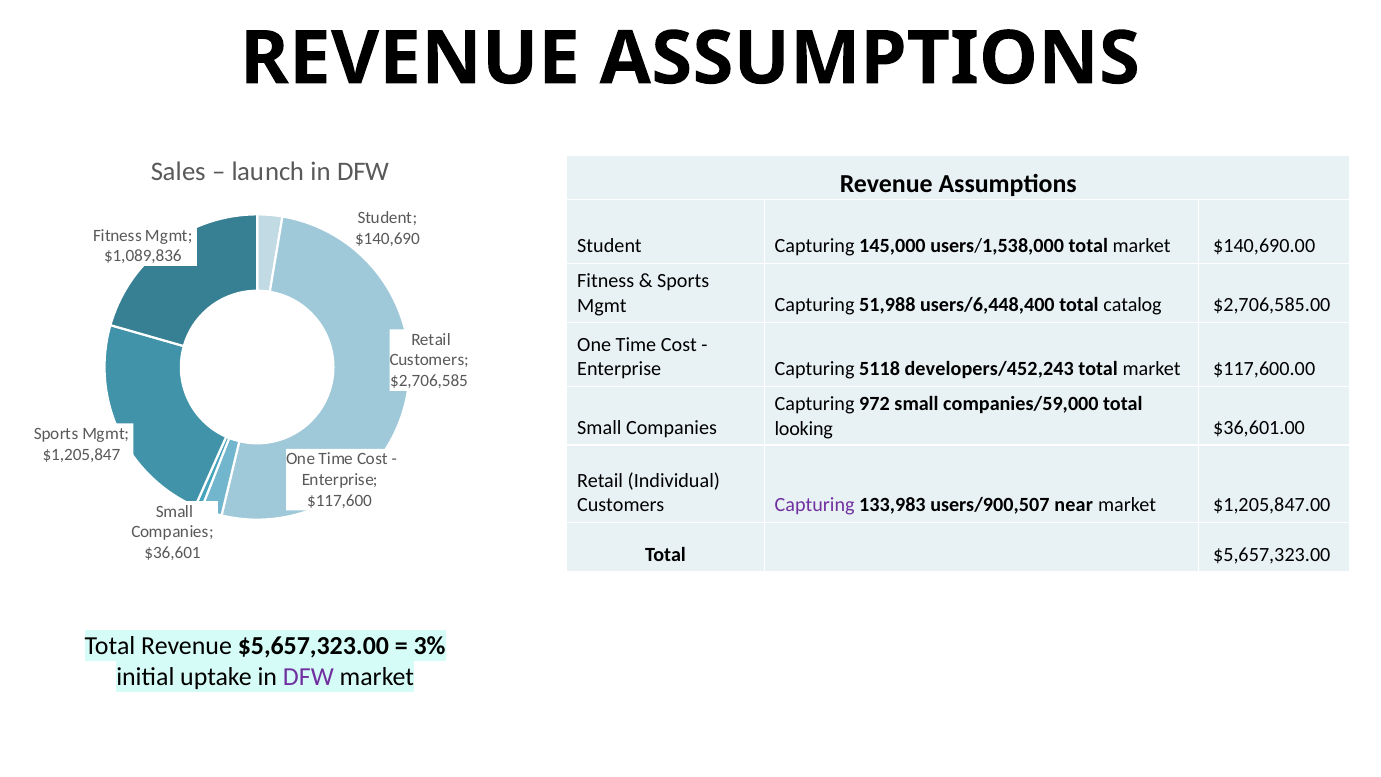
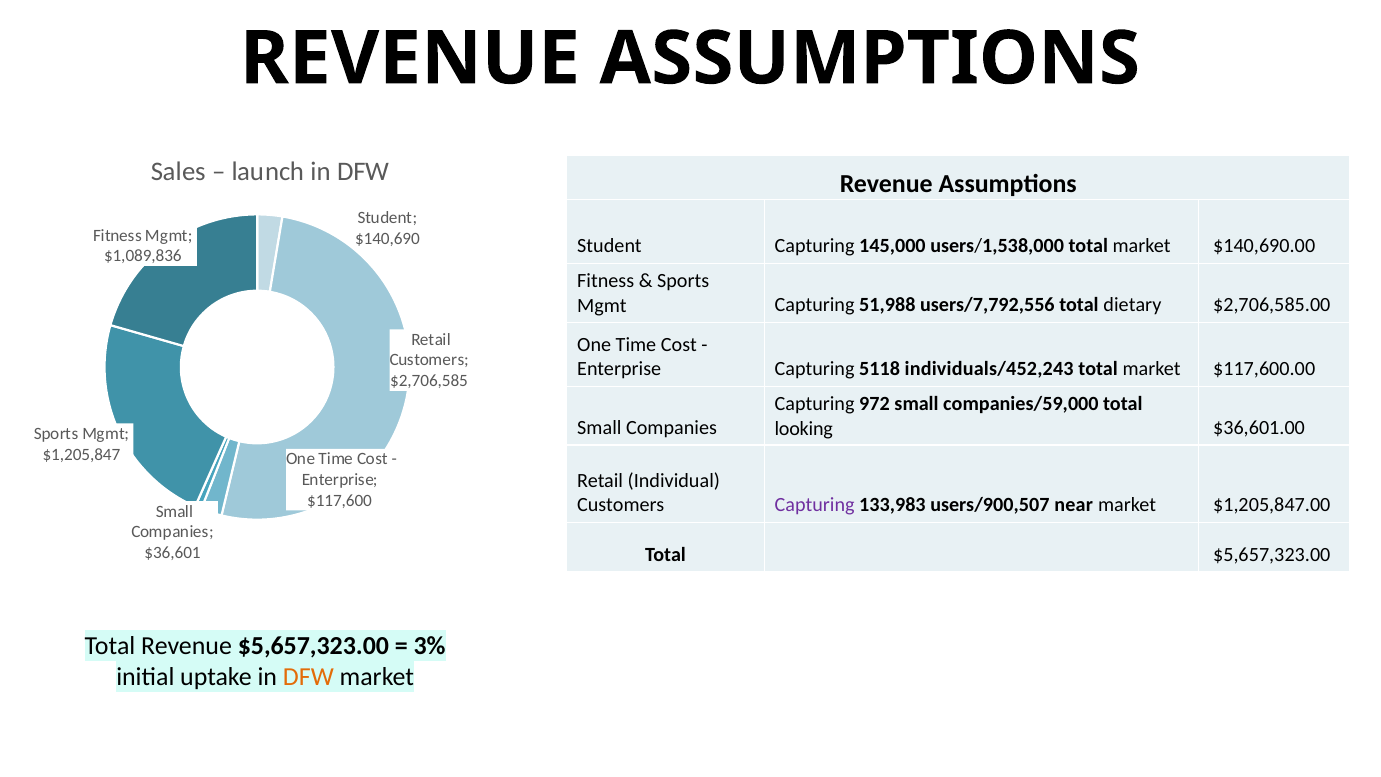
users/6,448,400: users/6,448,400 -> users/7,792,556 (987, 305)
catalog: catalog -> dietary (1132, 305)
developers/452,243: developers/452,243 -> individuals/452,243 (989, 369)
DFW colour: purple -> orange (308, 677)
